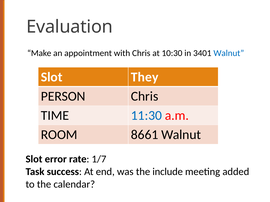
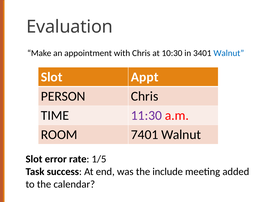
They: They -> Appt (145, 77)
11:30 colour: blue -> purple (146, 116)
8661: 8661 -> 7401 (145, 135)
1/7: 1/7 -> 1/5 (99, 159)
